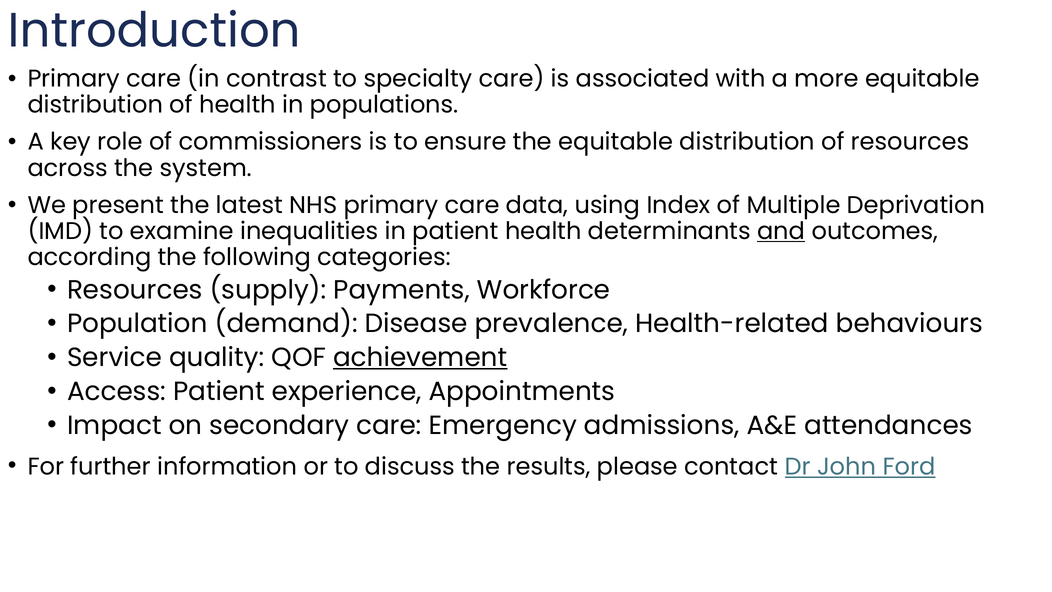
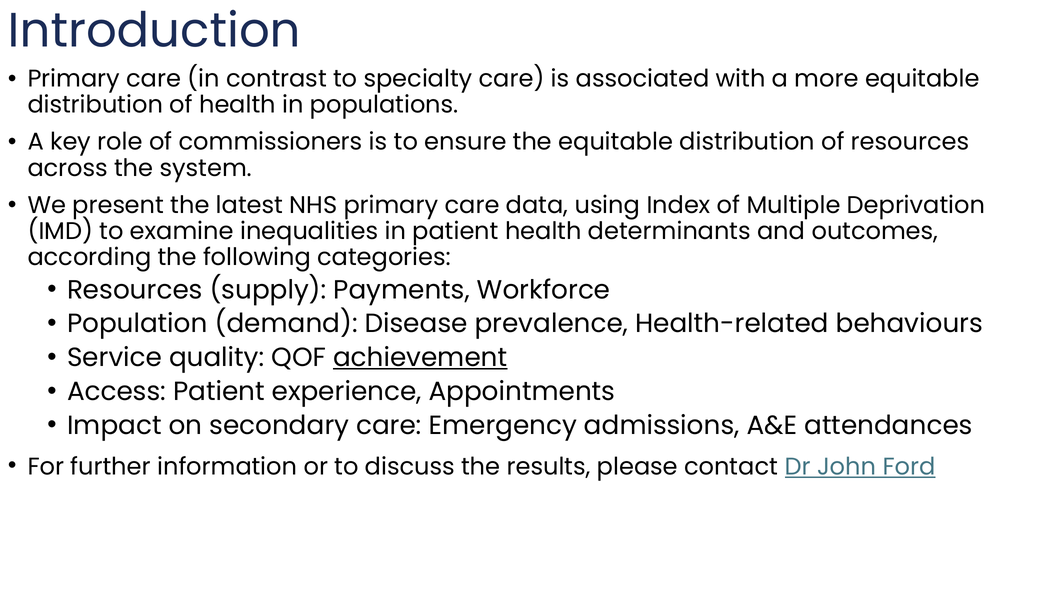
and underline: present -> none (781, 231)
